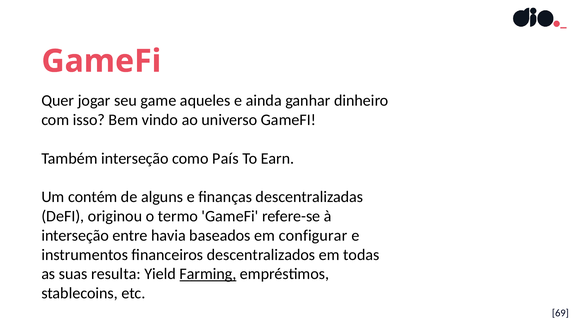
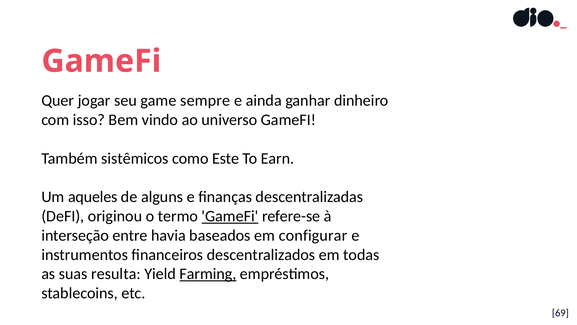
aqueles: aqueles -> sempre (205, 100)
Também interseção: interseção -> sistêmicos (135, 158)
País: País -> Este (226, 158)
contém: contém -> aqueles (93, 197)
GameFi underline: none -> present (230, 216)
